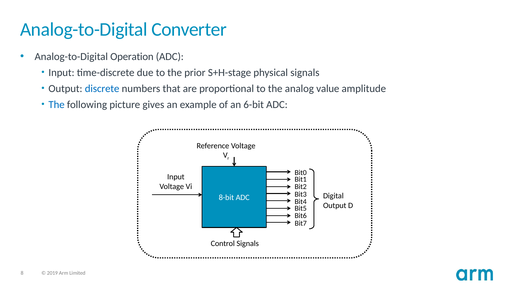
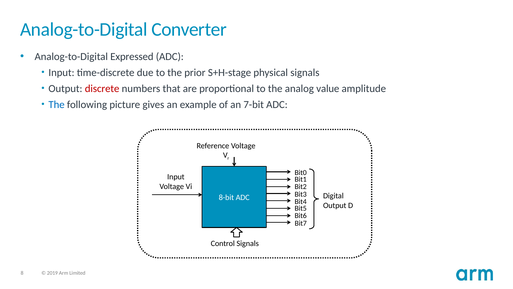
Operation: Operation -> Expressed (132, 56)
discrete colour: blue -> red (102, 89)
6-bit: 6-bit -> 7-bit (254, 105)
